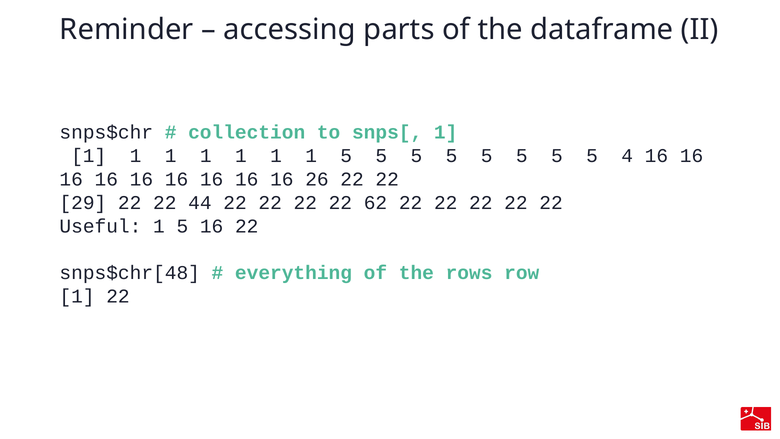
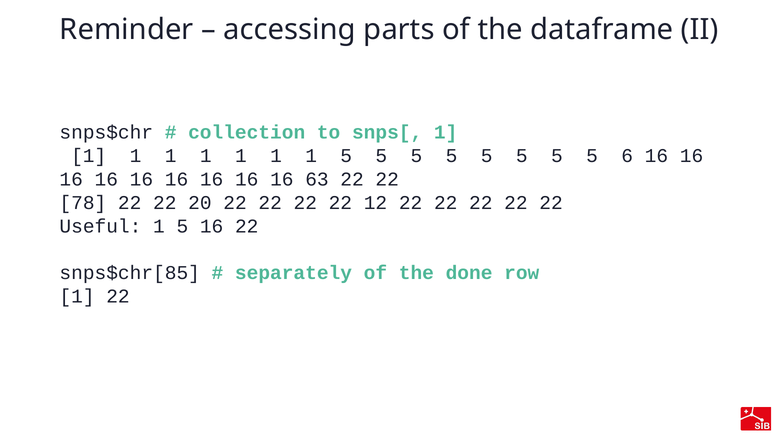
4: 4 -> 6 (627, 156)
26: 26 -> 63 (317, 179)
29: 29 -> 78 (83, 203)
44: 44 -> 20 (200, 203)
62: 62 -> 12 (375, 203)
snps$chr[48: snps$chr[48 -> snps$chr[85 (130, 273)
everything: everything -> separately (293, 273)
rows: rows -> done (469, 273)
